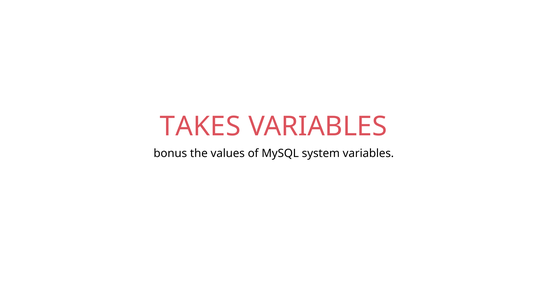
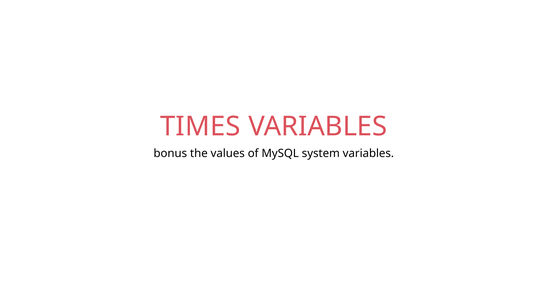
TAKES: TAKES -> TIMES (200, 126)
